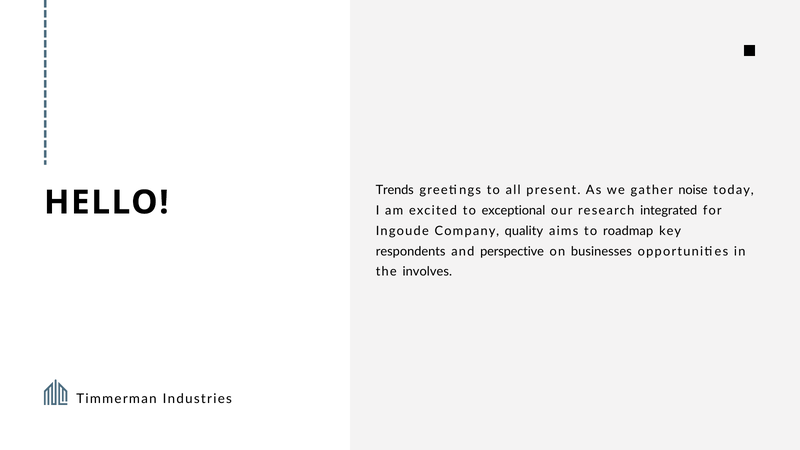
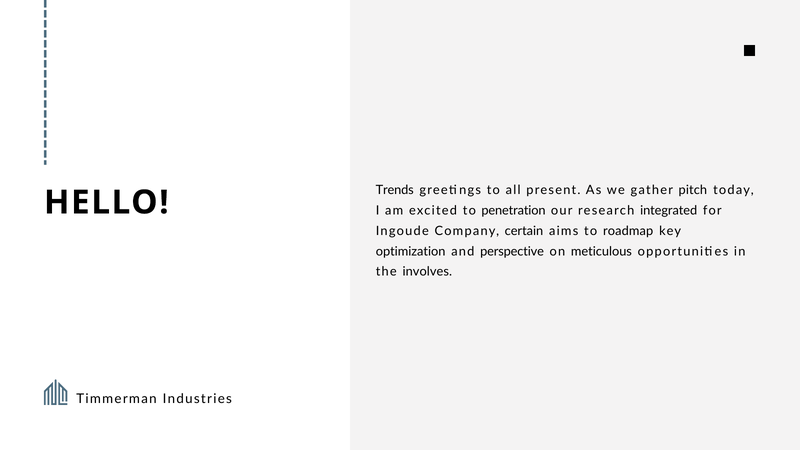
noise: noise -> pitch (693, 190)
exceptional: exceptional -> penetration (513, 210)
quality: quality -> certain (524, 231)
respondents: respondents -> optimization (411, 251)
businesses: businesses -> meticulous (601, 251)
